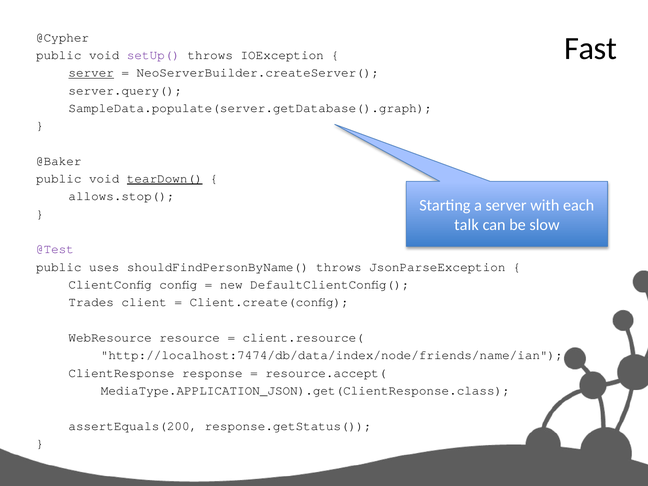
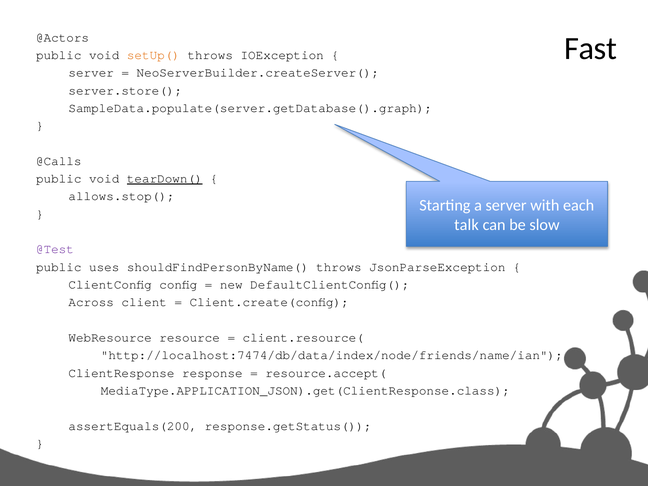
@Cypher: @Cypher -> @Actors (63, 37)
setUp( colour: purple -> orange (153, 55)
server underline: present -> none (91, 73)
server.query(: server.query( -> server.store( (125, 90)
@Baker: @Baker -> @Calls (59, 161)
Trades: Trades -> Across (91, 302)
